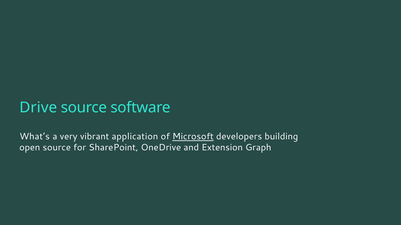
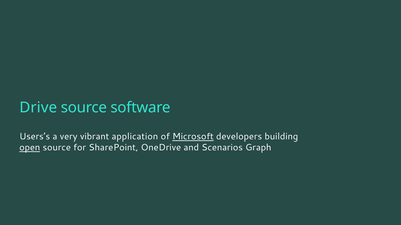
What’s: What’s -> Users’s (35, 137)
open underline: none -> present (30, 148)
Extension: Extension -> Scenarios (222, 148)
